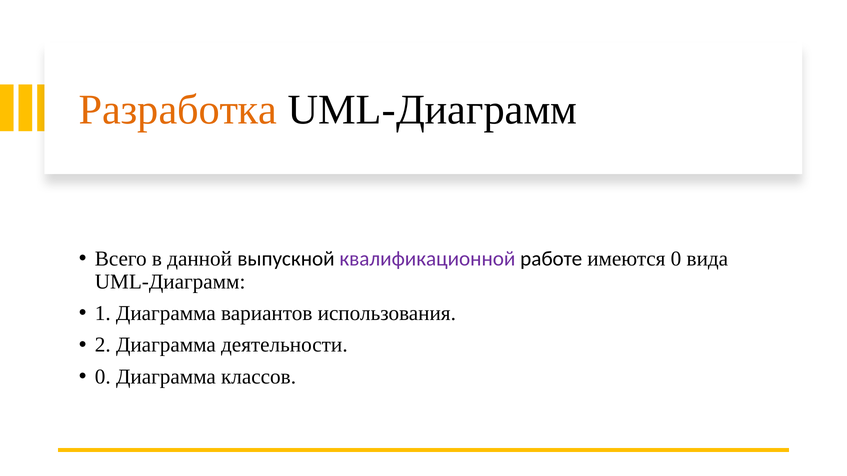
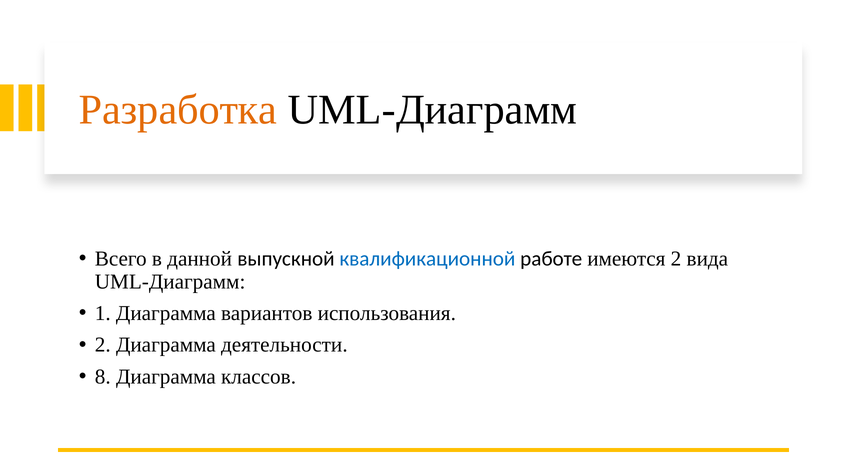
квалификационной colour: purple -> blue (427, 259)
имеются 0: 0 -> 2 (676, 259)
0: 0 -> 8 (103, 377)
